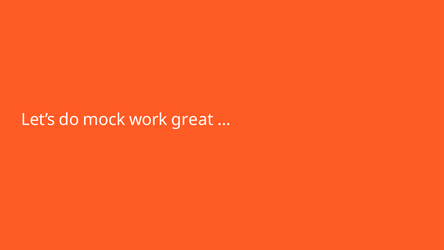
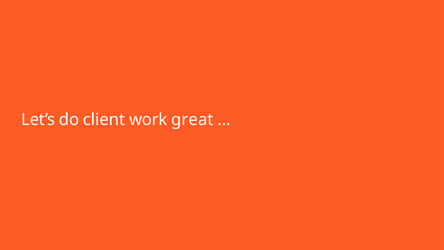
mock: mock -> client (104, 120)
